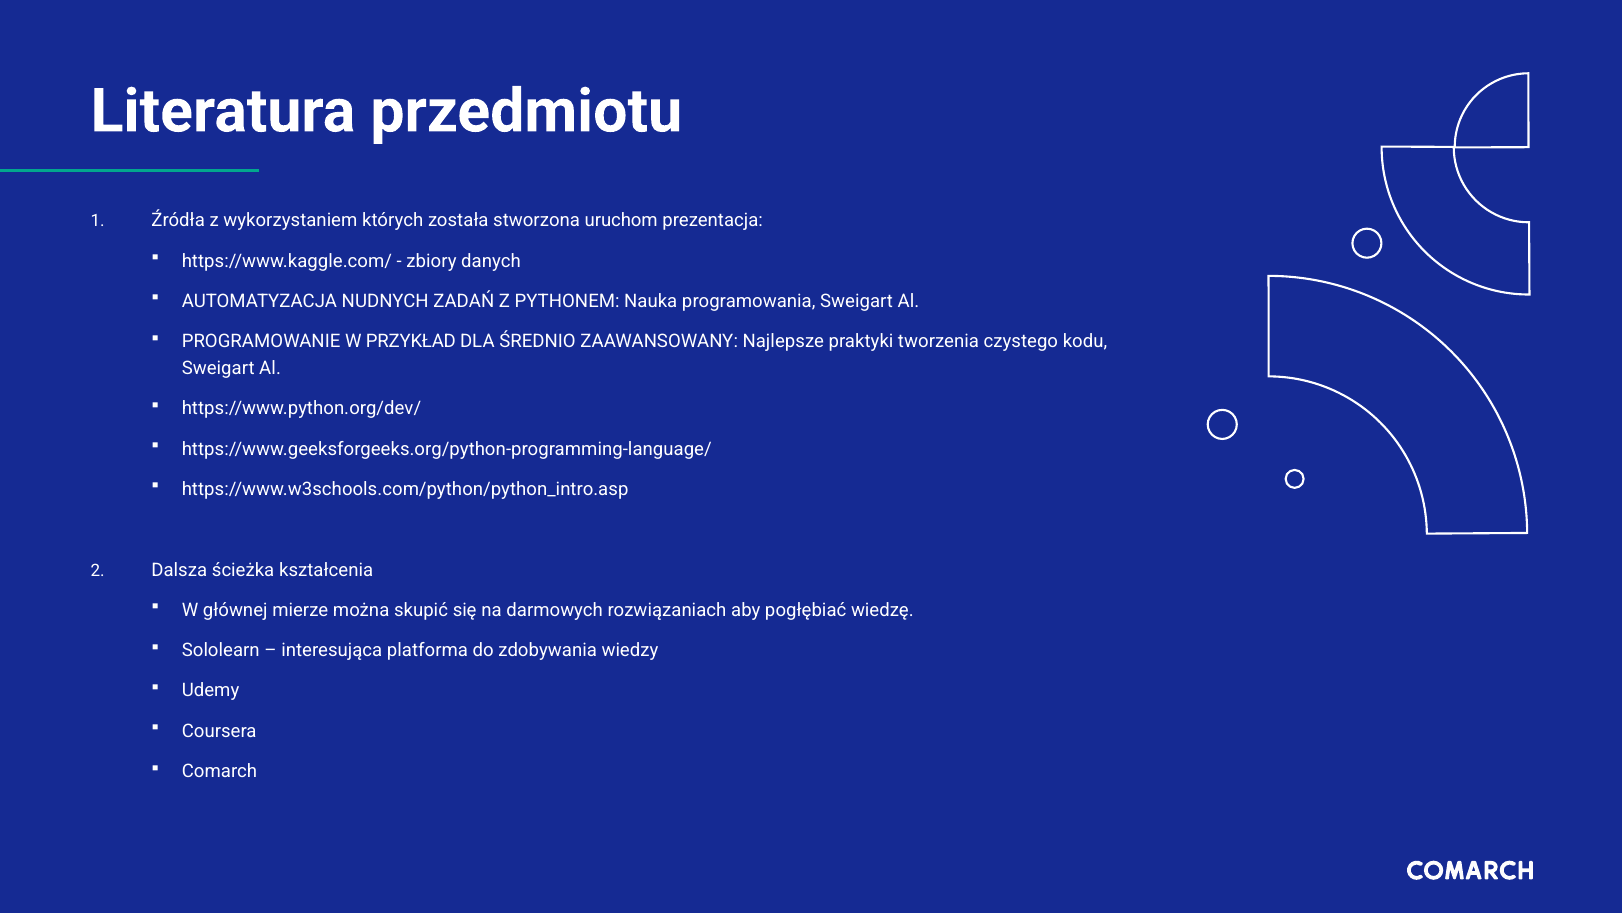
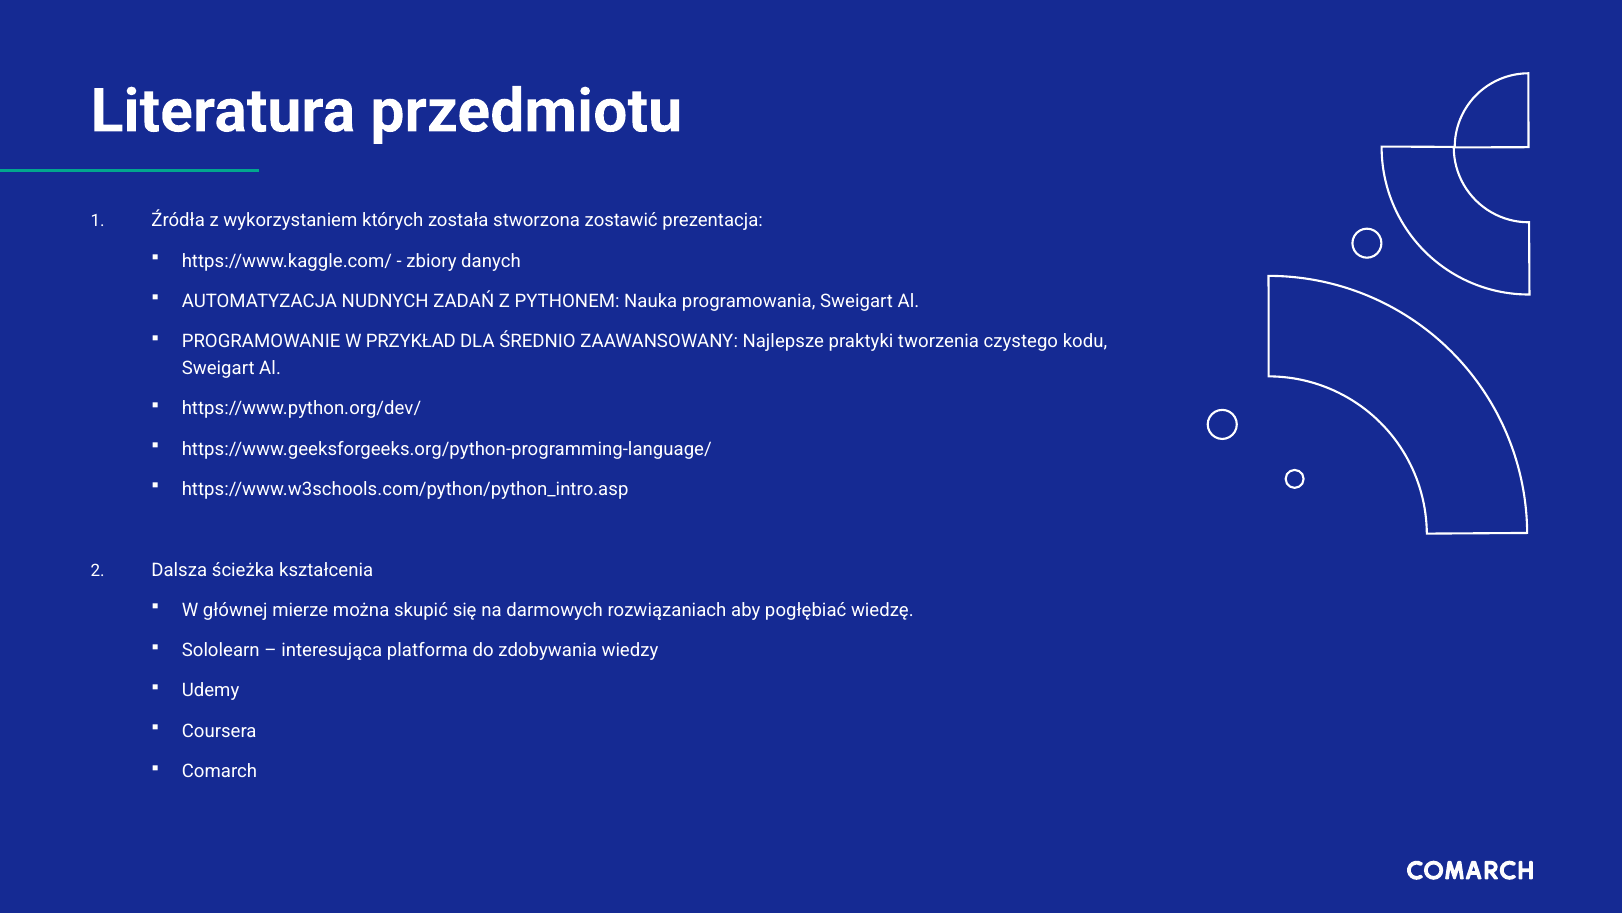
uruchom: uruchom -> zostawić (621, 220)
